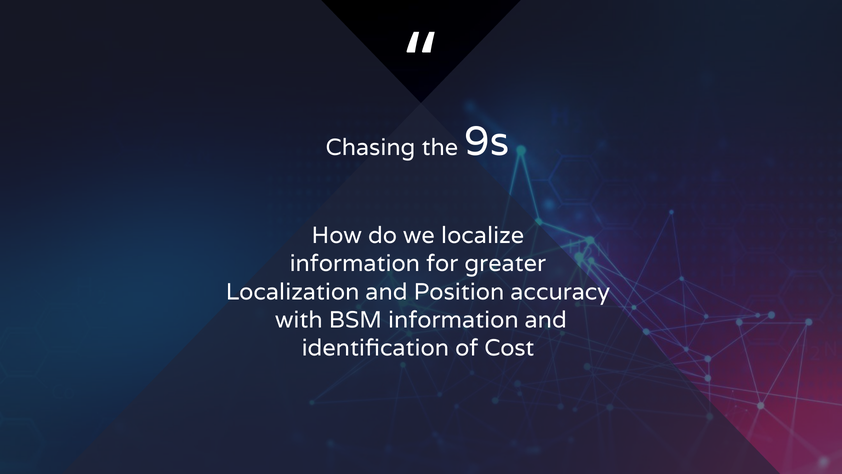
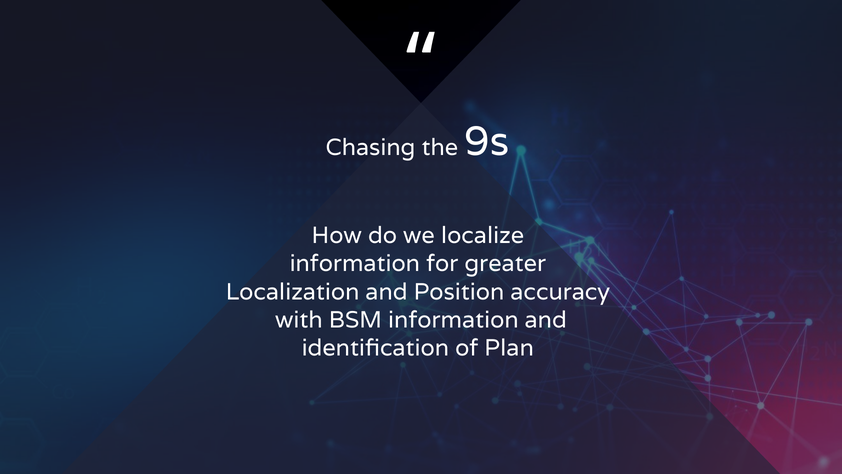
Cost: Cost -> Plan (509, 348)
